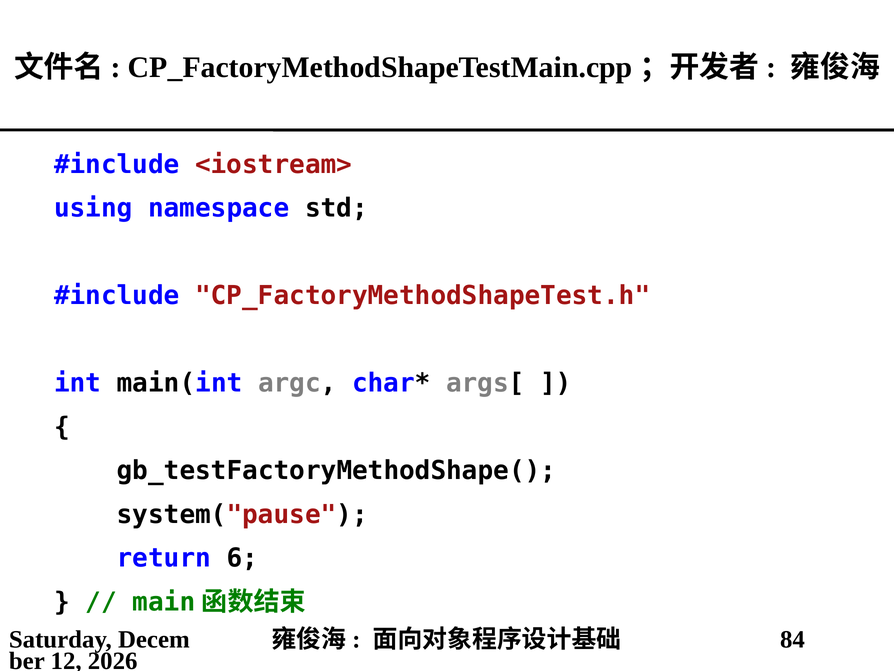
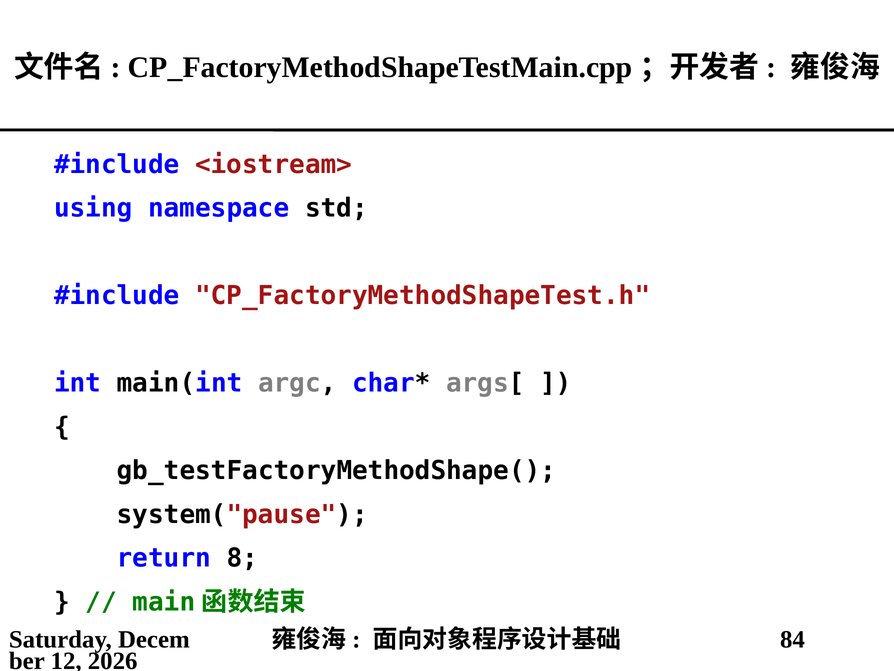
6: 6 -> 8 (242, 558)
